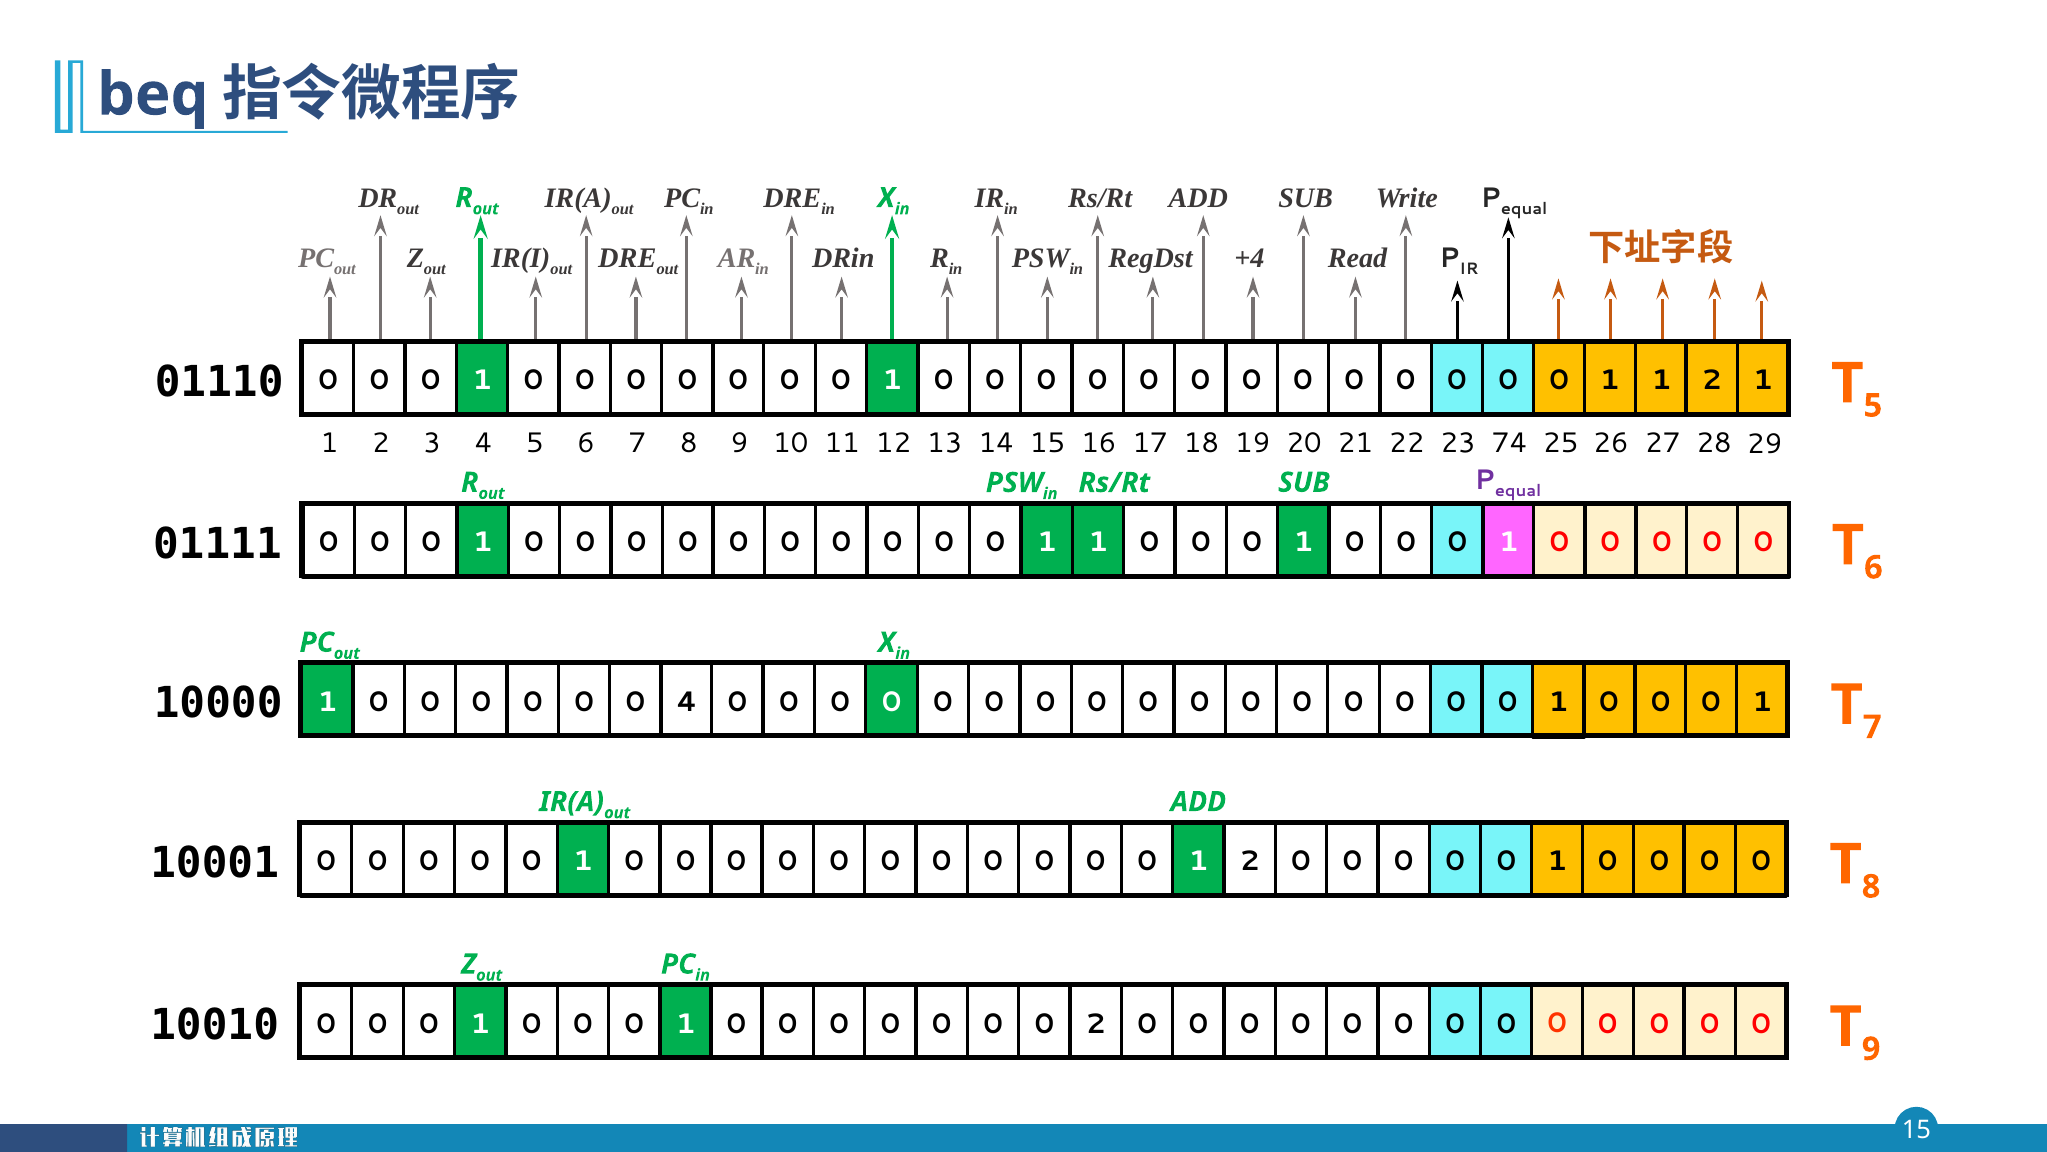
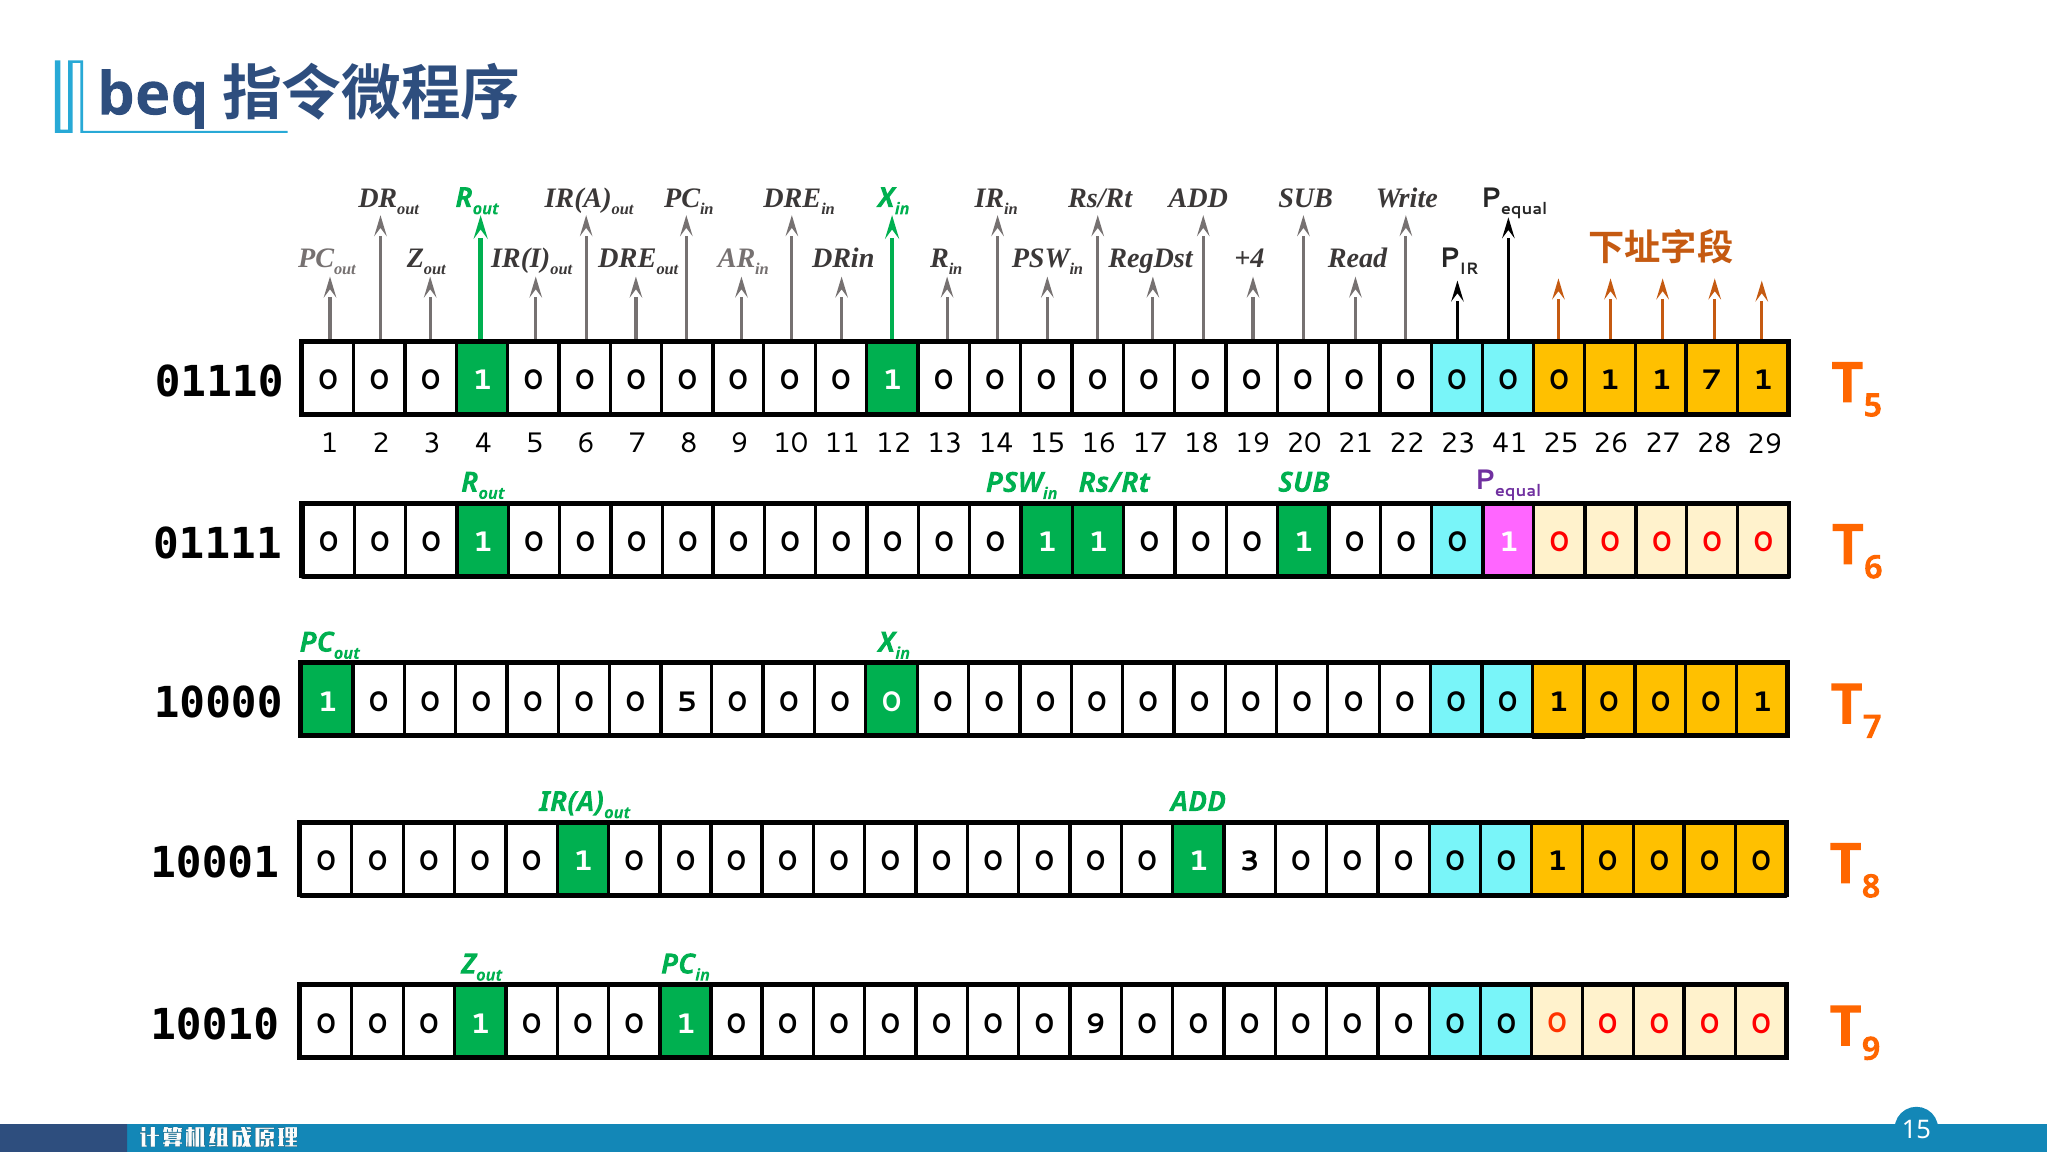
0 1 1 2: 2 -> 7 (1712, 380)
74: 74 -> 41 (1509, 443)
0 4: 4 -> 5 (687, 702)
0 1 2: 2 -> 3 (1250, 861)
0 2: 2 -> 9 (1096, 1023)
